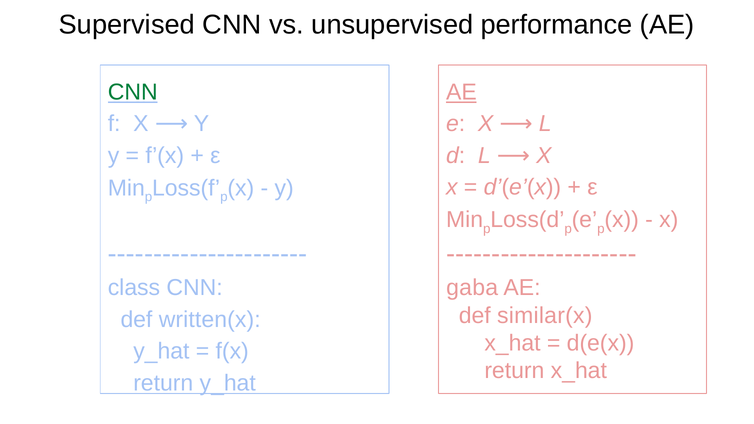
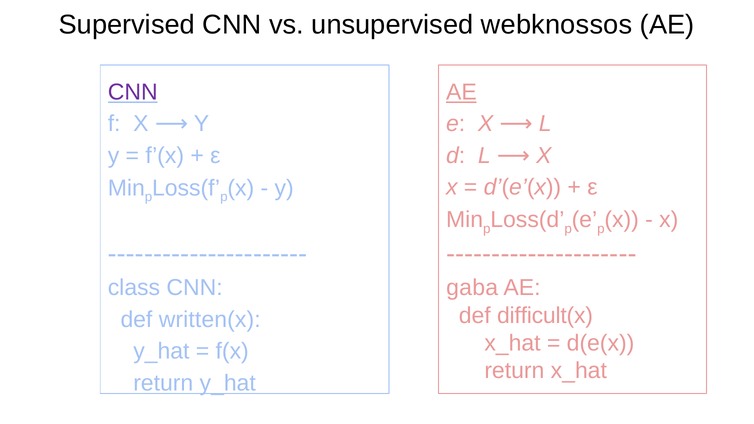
performance: performance -> webknossos (557, 25)
CNN colour: green -> purple (133, 92)
similar(x: similar(x -> difficult(x (545, 316)
